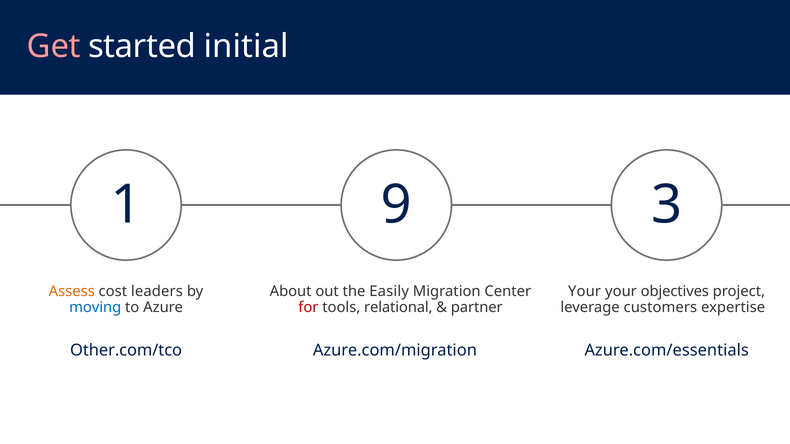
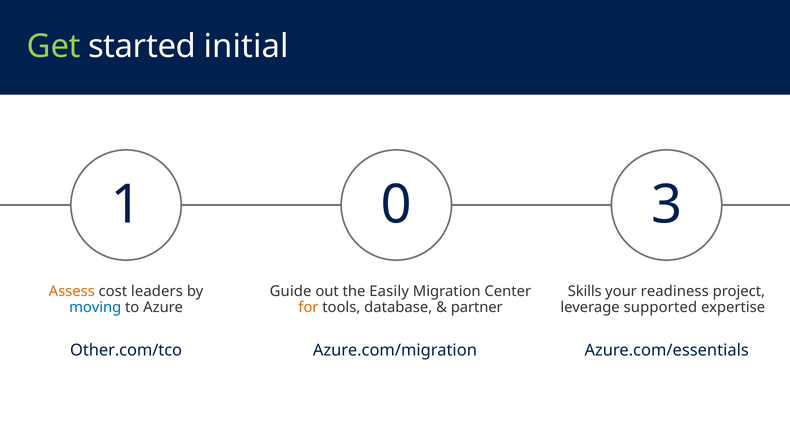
Get colour: pink -> light green (54, 46)
9: 9 -> 0 (396, 205)
About: About -> Guide (291, 292)
Your: Your -> Skills (585, 292)
objectives: objectives -> readiness (675, 292)
for colour: red -> orange (308, 308)
relational: relational -> database (398, 308)
customers: customers -> supported (660, 308)
